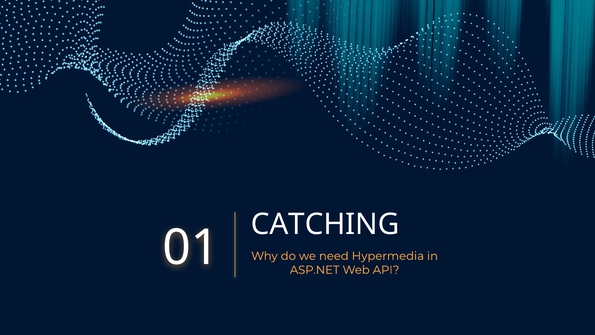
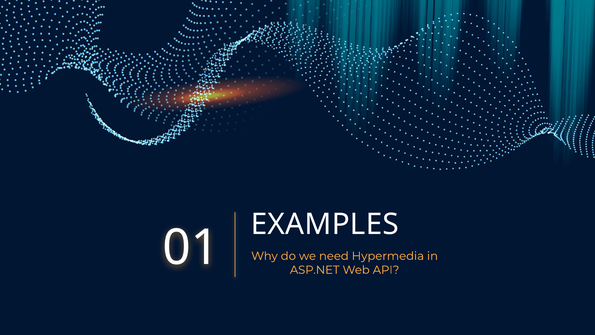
CATCHING: CATCHING -> EXAMPLES (325, 224)
